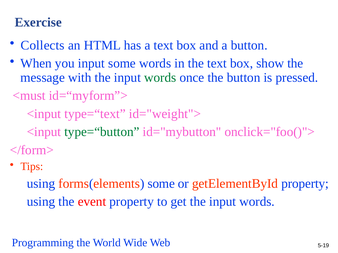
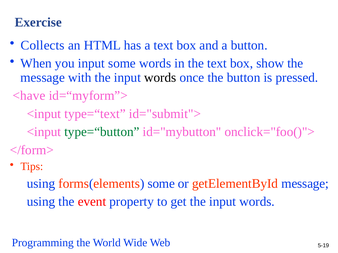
words colour: green -> black (160, 78)
<must: <must -> <have (29, 96)
id="weight">: id="weight"> -> id="submit"> (165, 114)
getElementById property: property -> message (305, 184)
